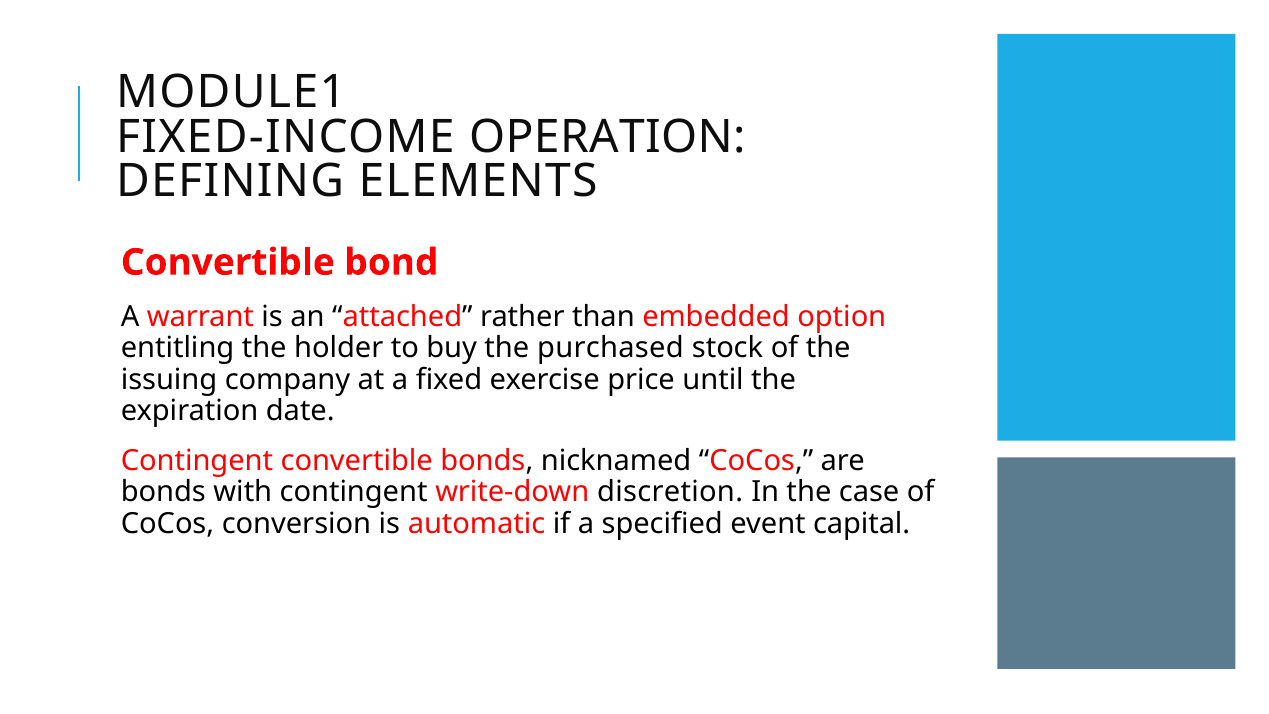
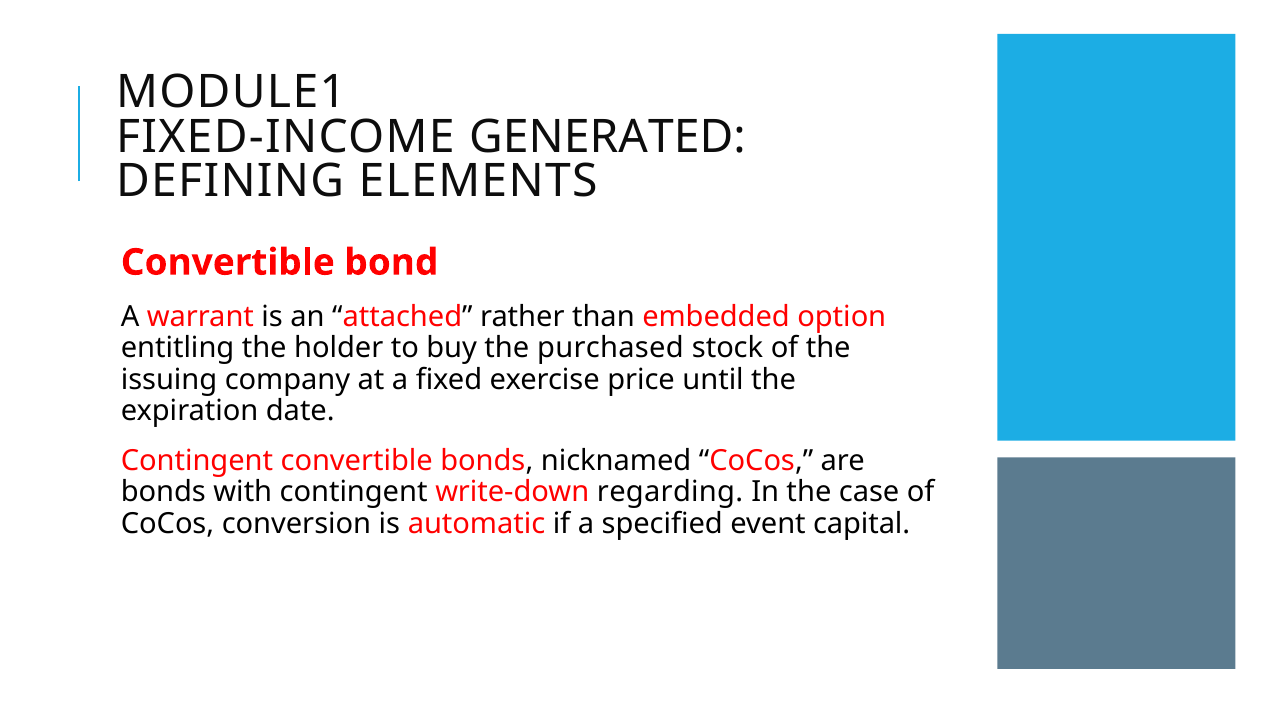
OPERATION: OPERATION -> GENERATED (608, 137)
discretion: discretion -> regarding (670, 492)
